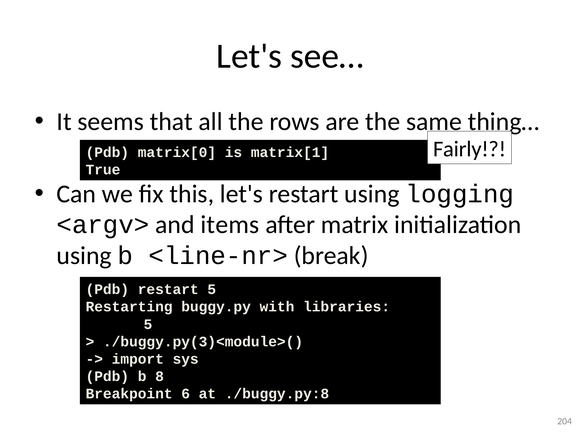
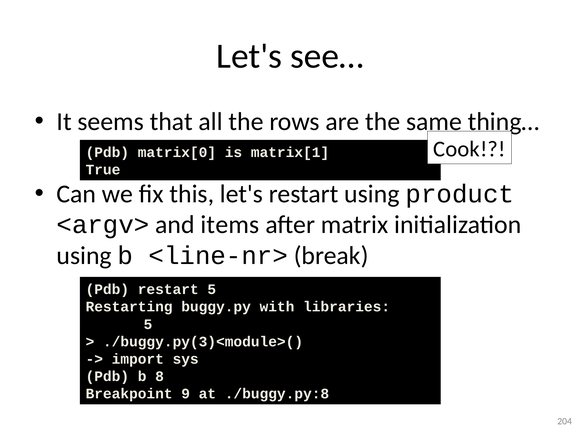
Fairly: Fairly -> Cook (469, 149)
logging: logging -> product (460, 194)
6: 6 -> 9 (186, 394)
